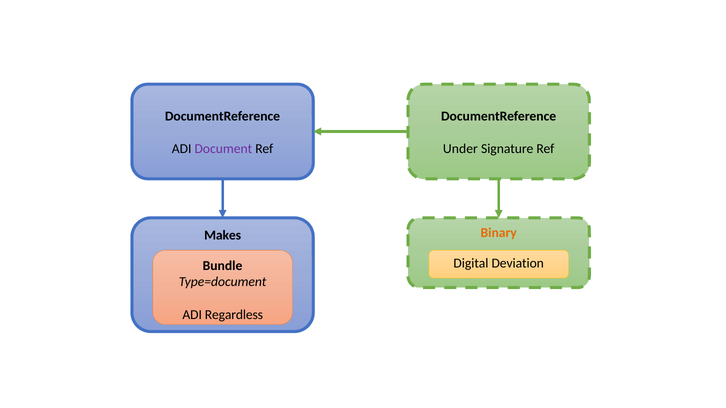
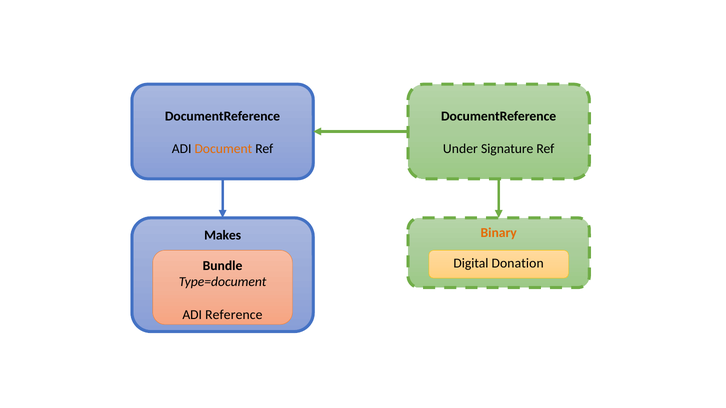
Document colour: purple -> orange (223, 149)
Deviation: Deviation -> Donation (518, 264)
Regardless: Regardless -> Reference (234, 315)
